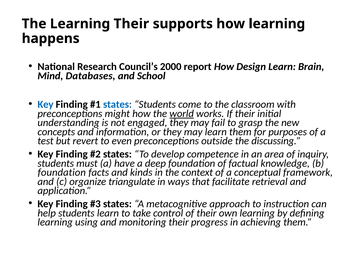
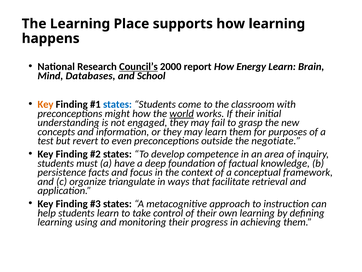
Learning Their: Their -> Place (131, 24)
Council’s underline: none -> present (138, 67)
Design: Design -> Energy (251, 67)
Key colour: blue -> orange (45, 104)
discussing: discussing -> negotiate (276, 141)
foundation: foundation -> persistence (62, 172)
kinds: kinds -> focus (141, 172)
